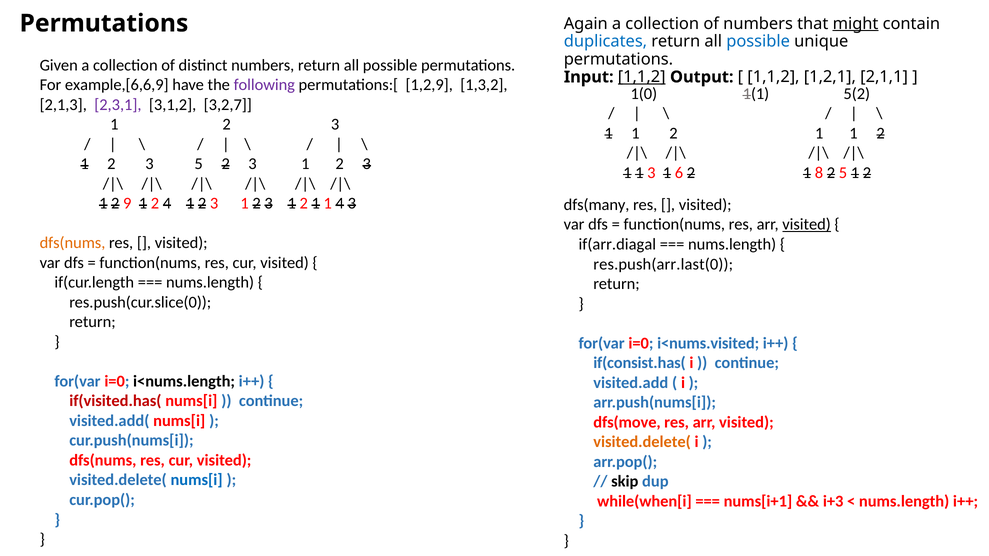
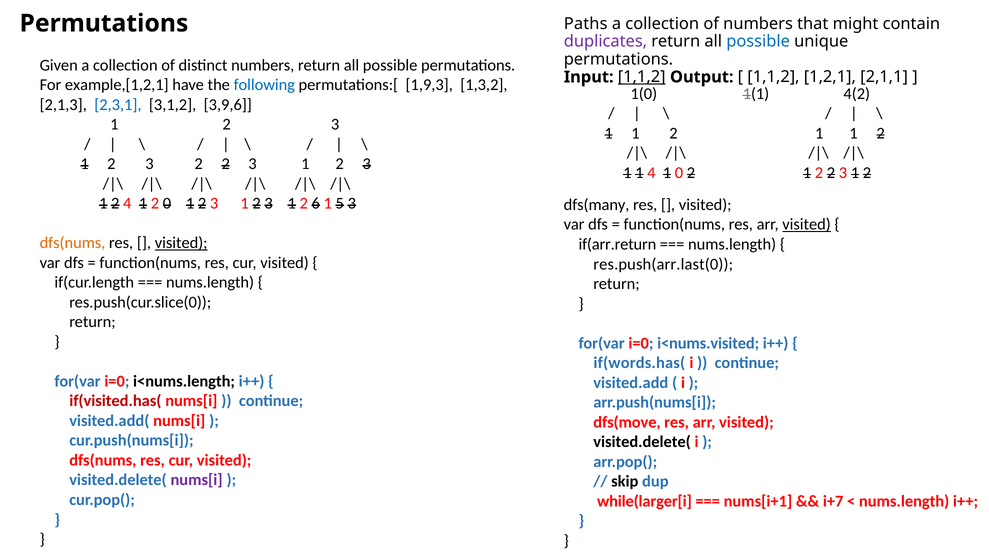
Again: Again -> Paths (586, 24)
might underline: present -> none (856, 24)
duplicates colour: blue -> purple (605, 41)
example,[6,6,9: example,[6,6,9 -> example,[1,2,1 (117, 85)
following colour: purple -> blue (264, 85)
1,2,9: 1,2,9 -> 1,9,3 (429, 85)
5(2: 5(2 -> 4(2 (857, 94)
2,3,1 colour: purple -> blue (118, 105)
3,2,7: 3,2,7 -> 3,9,6 (228, 105)
3 5: 5 -> 2 (199, 164)
1 3: 3 -> 4 (651, 173)
1 6: 6 -> 0 (679, 173)
2 1 8: 8 -> 2 (819, 173)
5: 5 -> 3 (843, 173)
2 9: 9 -> 4 (127, 204)
2 4: 4 -> 0 (167, 204)
3 1 2 1: 1 -> 6 (316, 204)
1 4: 4 -> 5 (340, 204)
visited underline: none -> present (181, 243)
if(arr.diagal: if(arr.diagal -> if(arr.return (617, 244)
if(consist.has(: if(consist.has( -> if(words.has( (639, 363)
visited.delete( colour: orange -> black (642, 442)
nums[i colour: blue -> purple (197, 480)
while(when[i: while(when[i -> while(larger[i (644, 501)
i+3: i+3 -> i+7 (833, 501)
